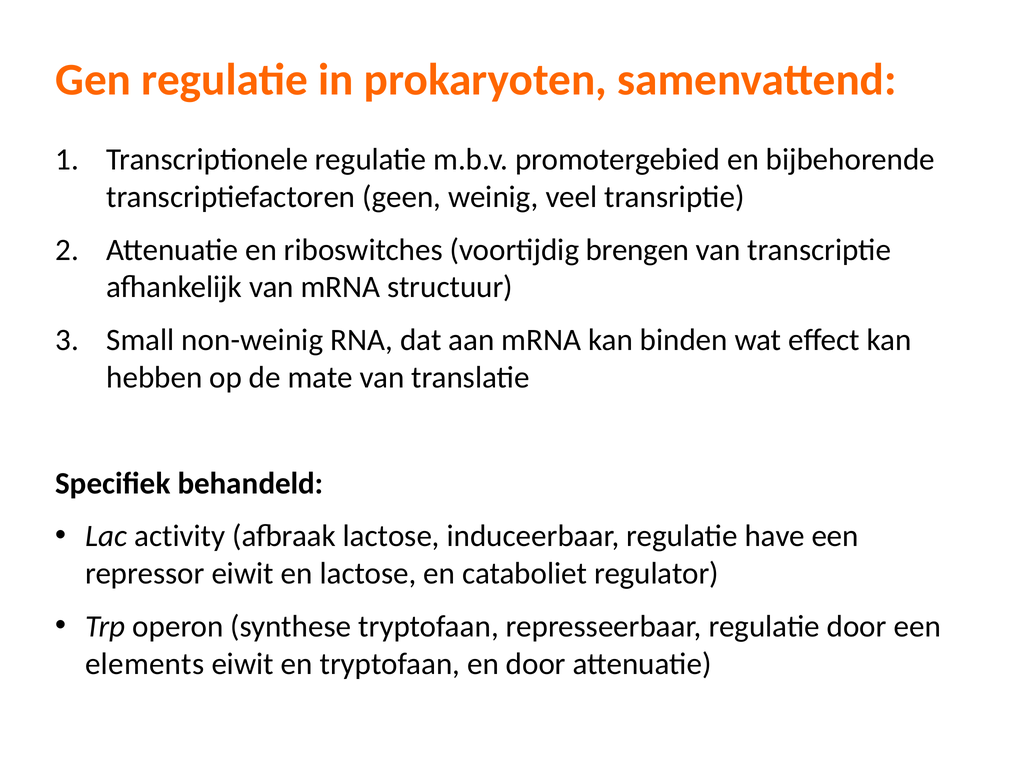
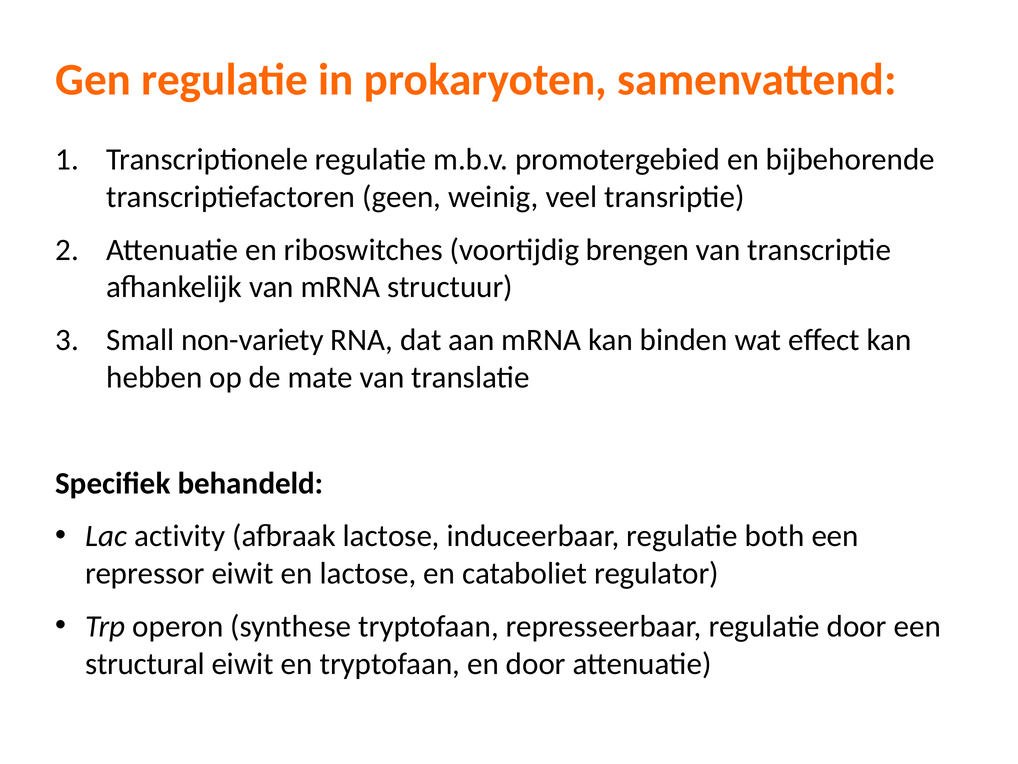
non-weinig: non-weinig -> non-variety (252, 340)
have: have -> both (775, 536)
elements: elements -> structural (145, 663)
